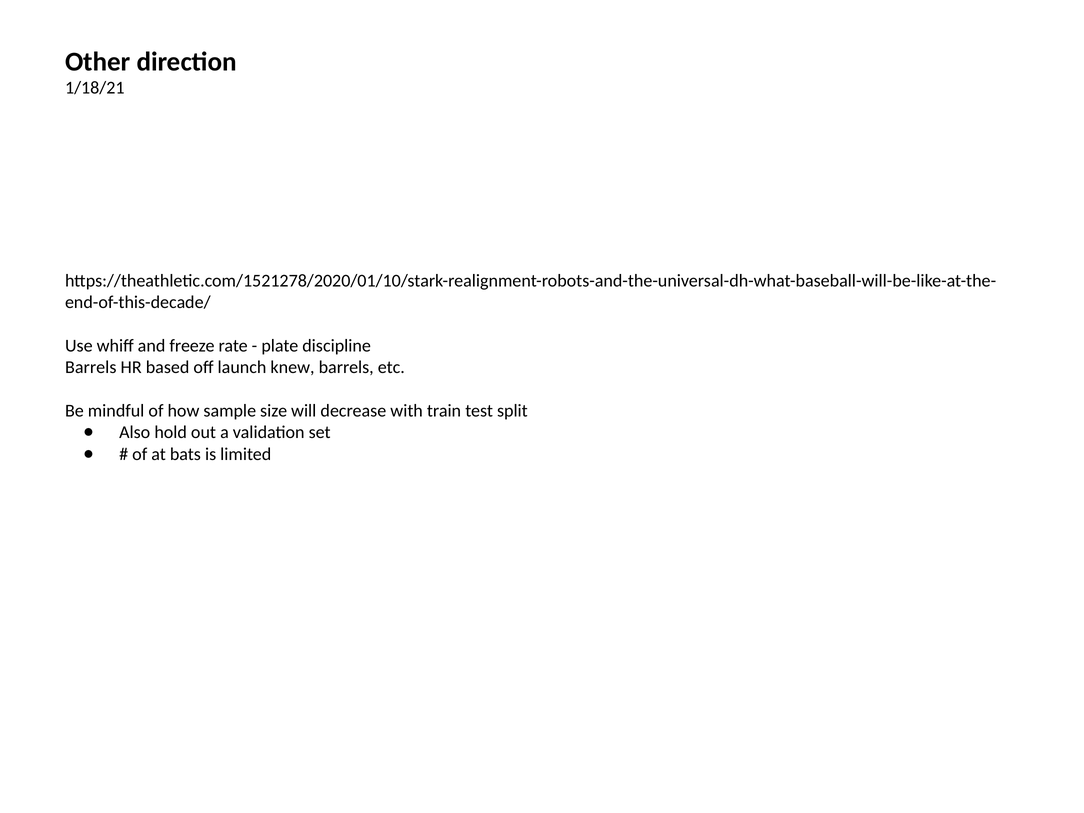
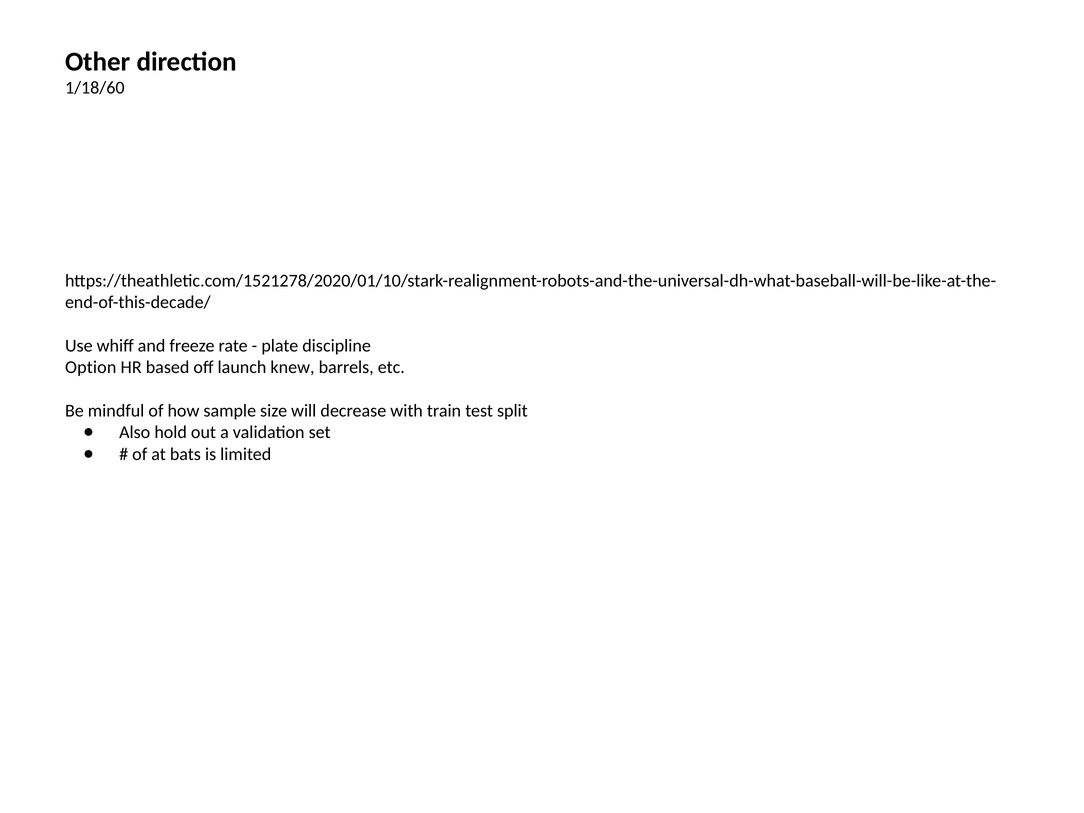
1/18/21: 1/18/21 -> 1/18/60 (95, 88)
Barrels: Barrels -> Option (91, 367)
